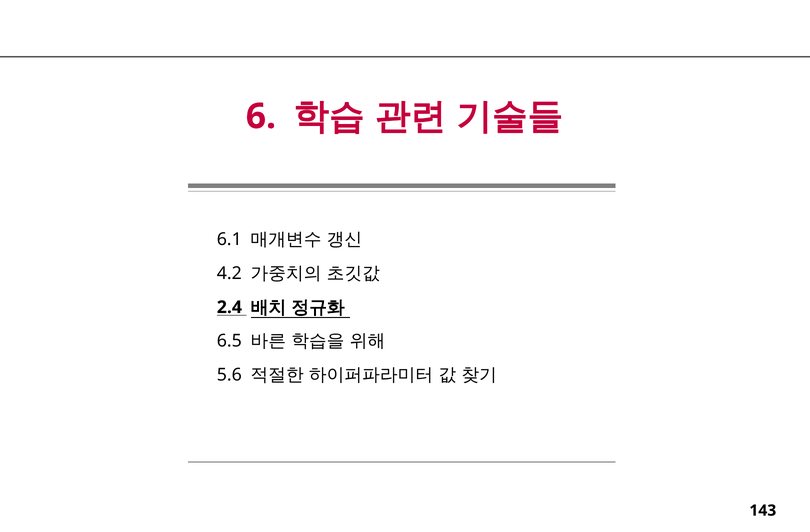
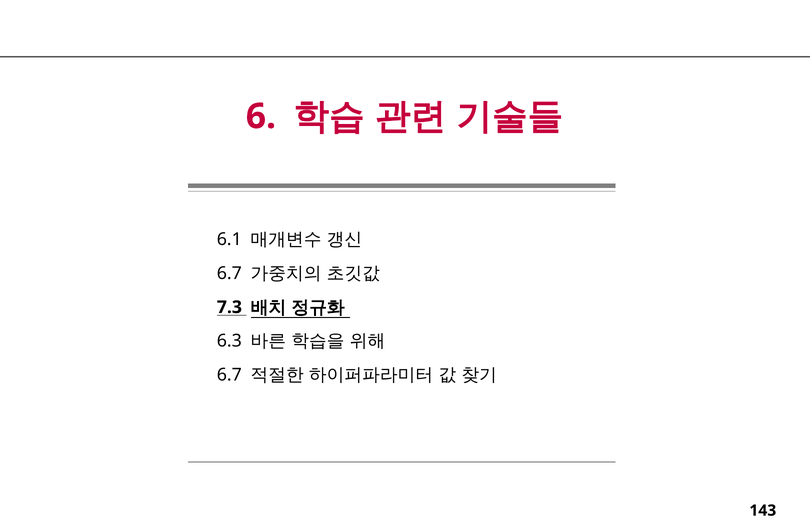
4.2: 4.2 -> 6.7 (229, 273)
2.4: 2.4 -> 7.3 (229, 307)
6.5: 6.5 -> 6.3 (229, 341)
5.6: 5.6 -> 6.7 (229, 375)
